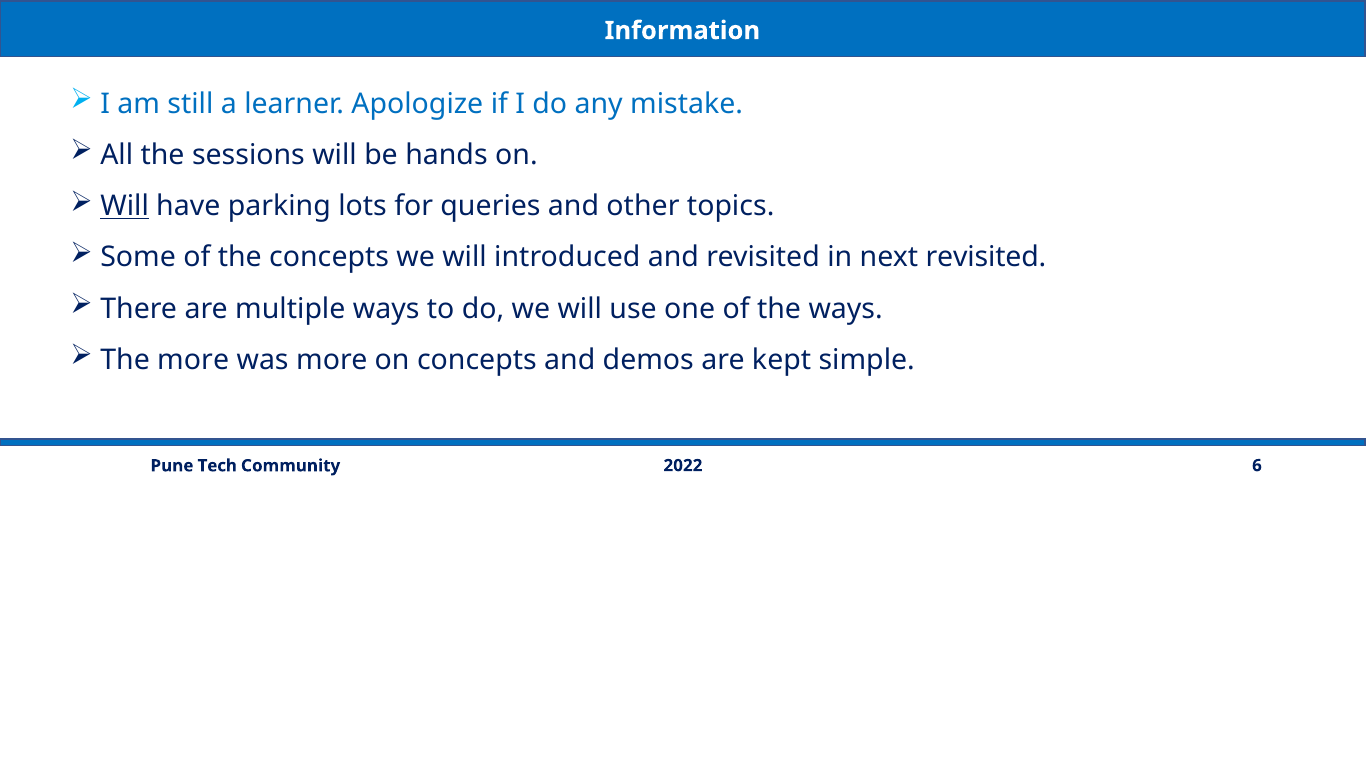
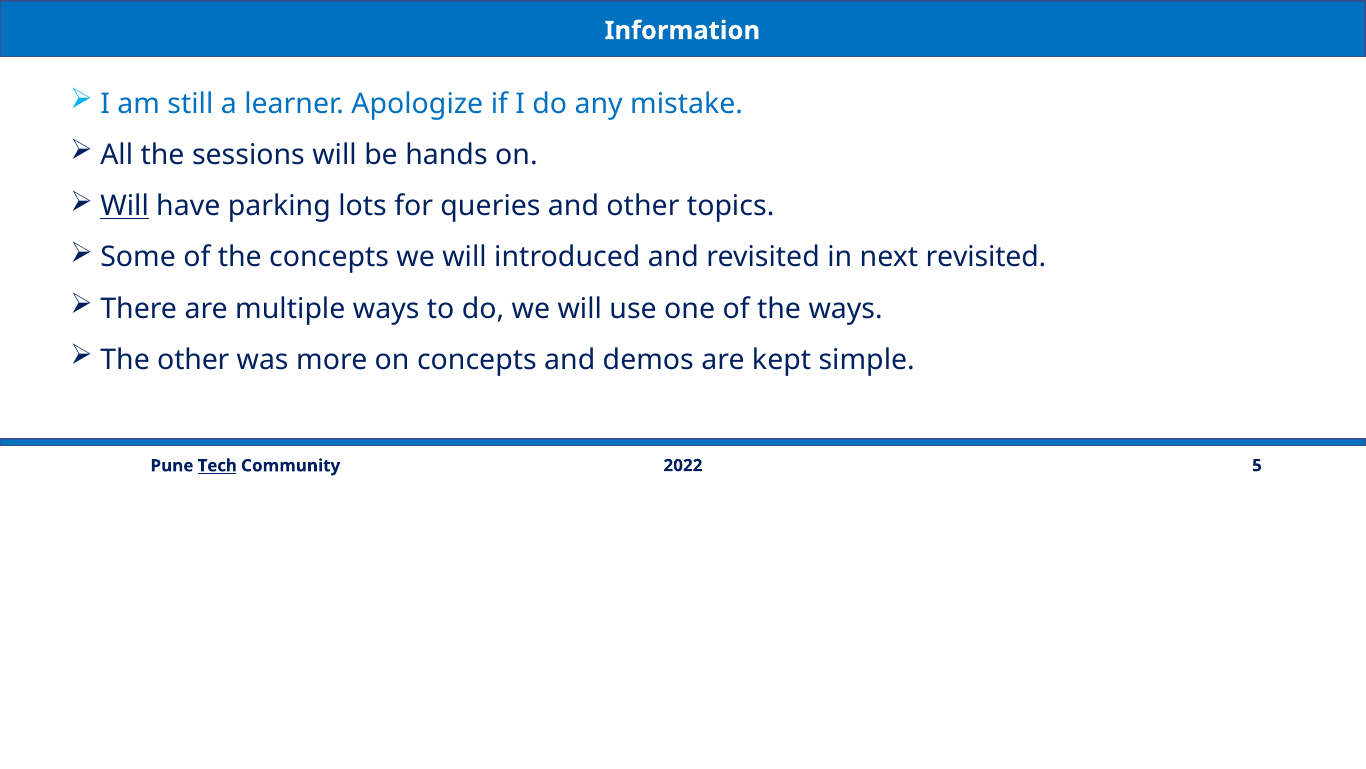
The more: more -> other (193, 360)
6: 6 -> 5 (1257, 465)
Tech underline: none -> present (217, 465)
